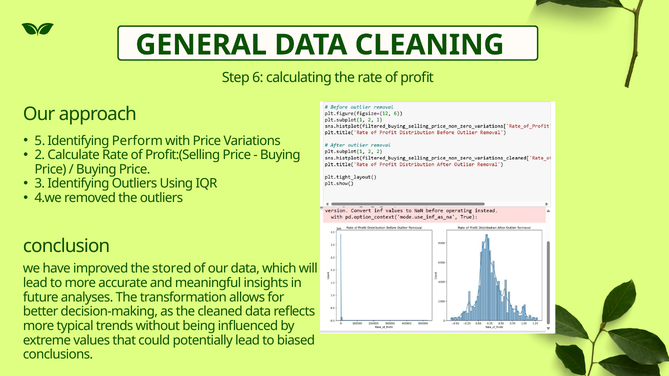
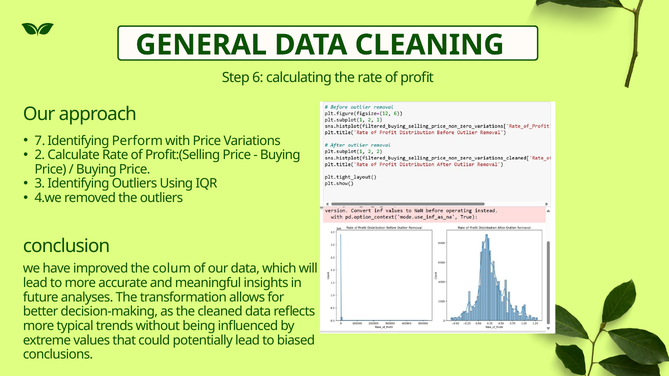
5: 5 -> 7 (40, 141)
stored: stored -> colum (172, 269)
